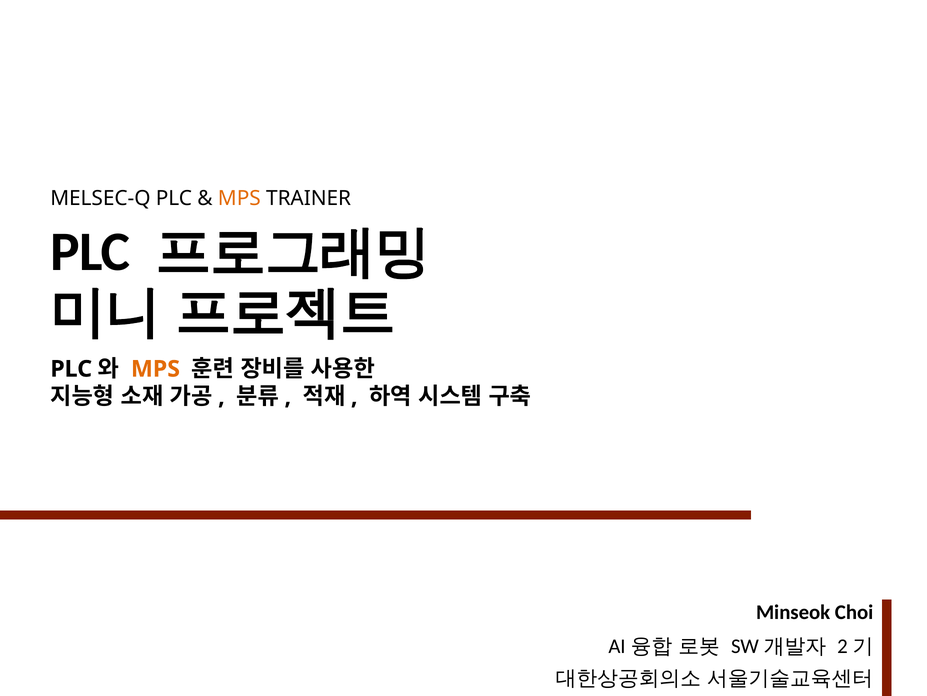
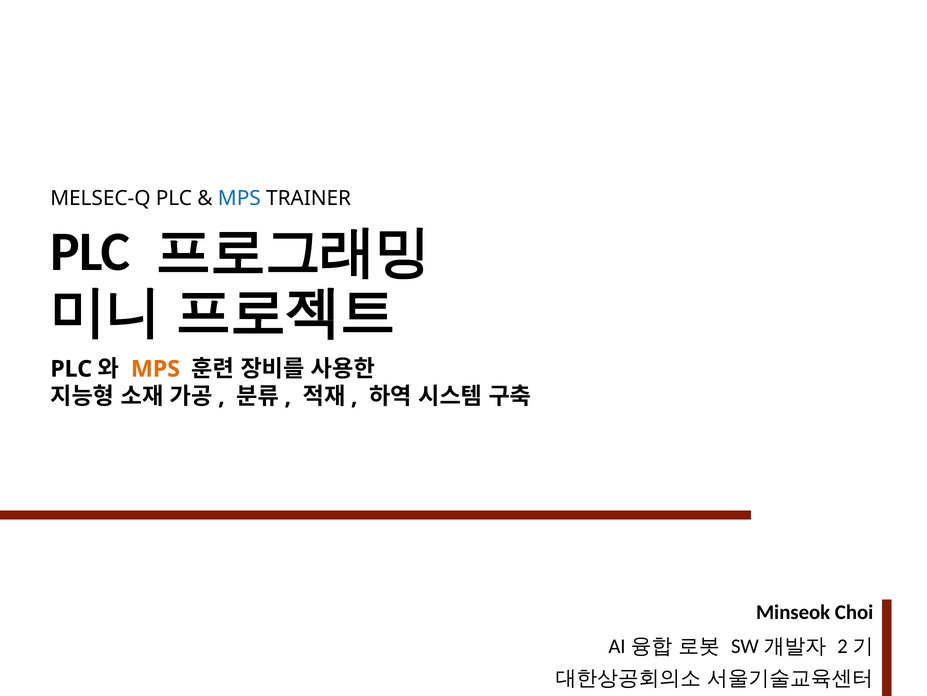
MPS colour: orange -> blue (239, 198)
